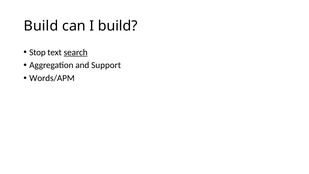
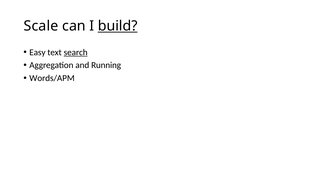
Build: Build -> Scale (41, 26)
build underline: none -> present (118, 26)
Stop: Stop -> Easy (37, 52)
Support: Support -> Running (106, 65)
